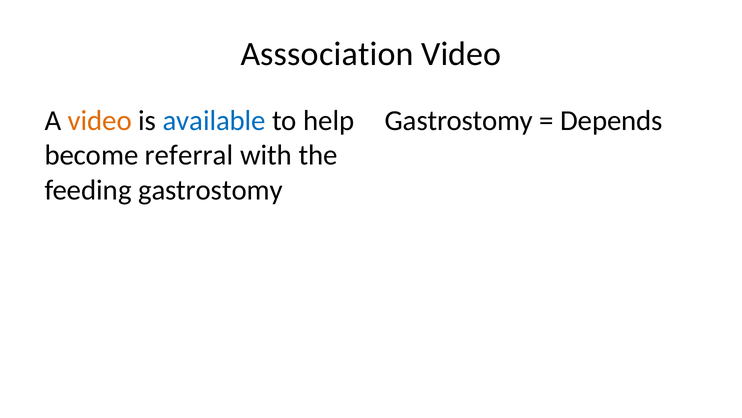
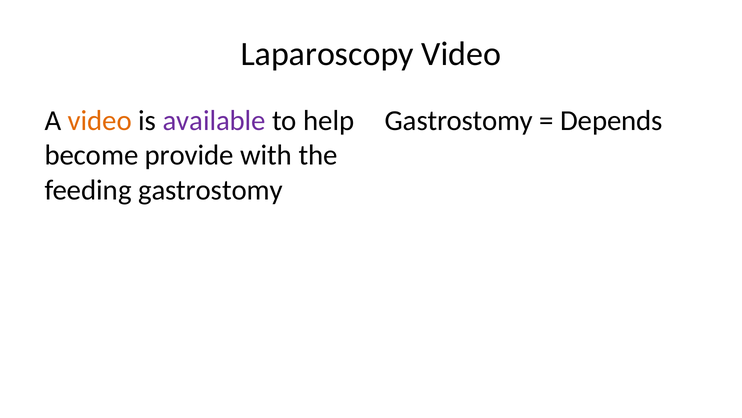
Asssociation: Asssociation -> Laparoscopy (327, 54)
available colour: blue -> purple (214, 120)
referral: referral -> provide (189, 155)
